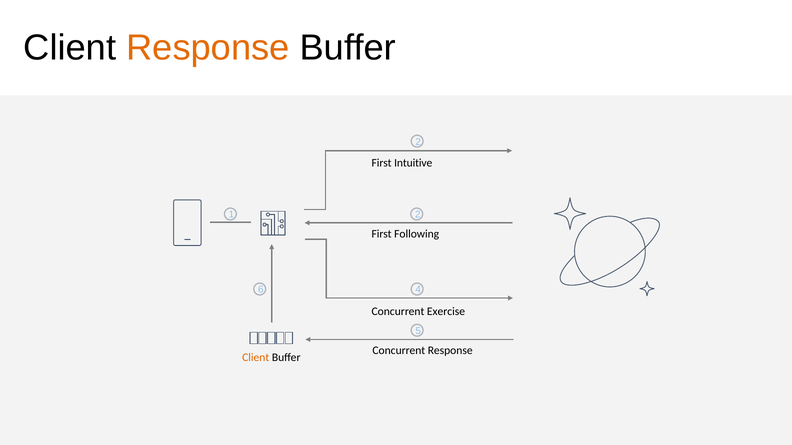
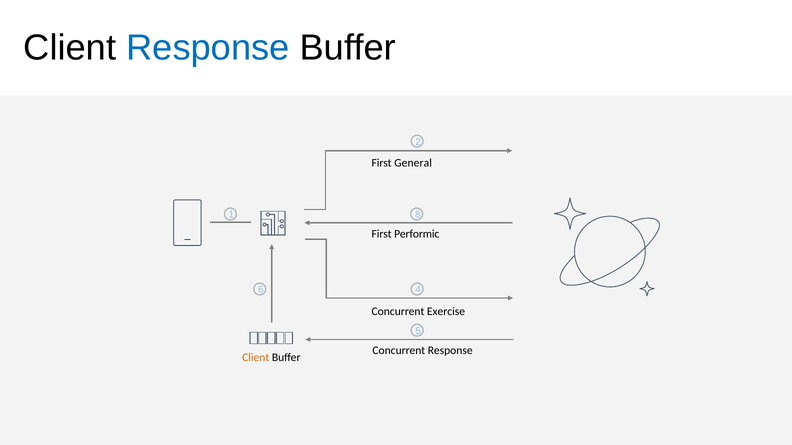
Response colour: orange -> blue (208, 48)
Intuitive: Intuitive -> General (413, 163)
1 2: 2 -> 8 (418, 215)
Following: Following -> Performic (417, 234)
